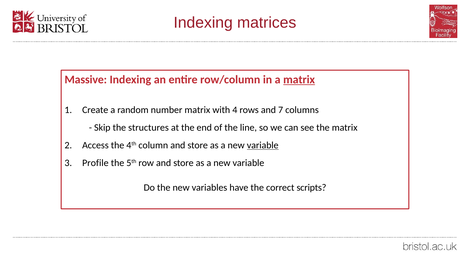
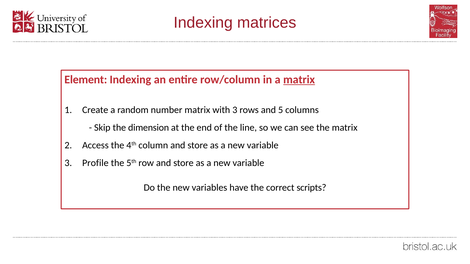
Massive: Massive -> Element (86, 80)
with 4: 4 -> 3 (235, 110)
7: 7 -> 5 (281, 110)
structures: structures -> dimension (149, 128)
variable underline: present -> none (263, 146)
